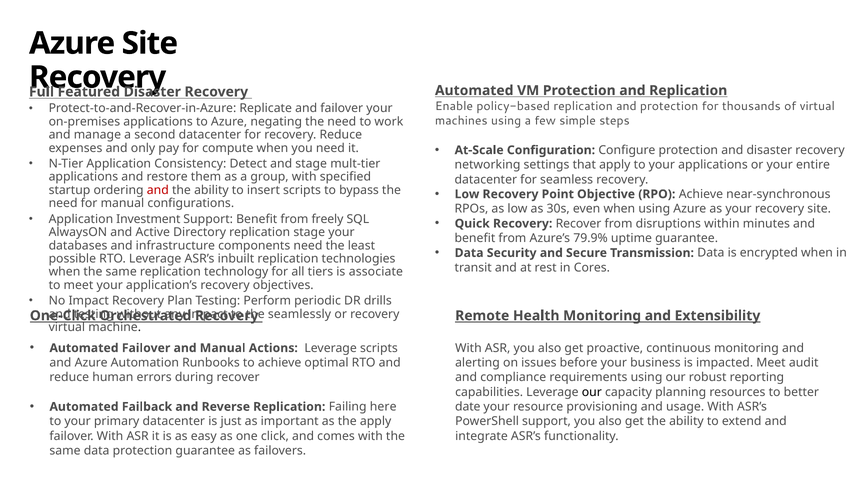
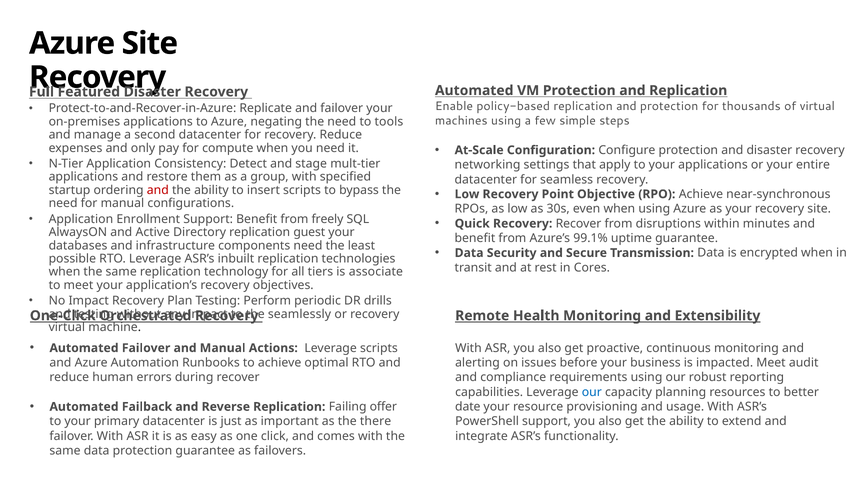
work: work -> tools (389, 122)
Investment: Investment -> Enrollment (148, 219)
replication stage: stage -> guest (309, 232)
79.9%: 79.9% -> 99.1% (591, 238)
our colour: black -> blue (592, 392)
here: here -> offer (383, 407)
the apply: apply -> there (376, 422)
